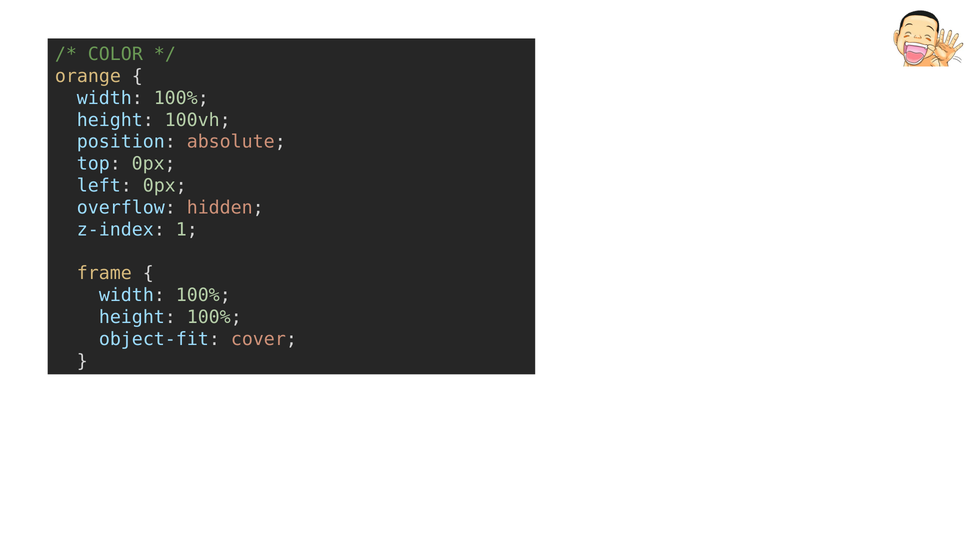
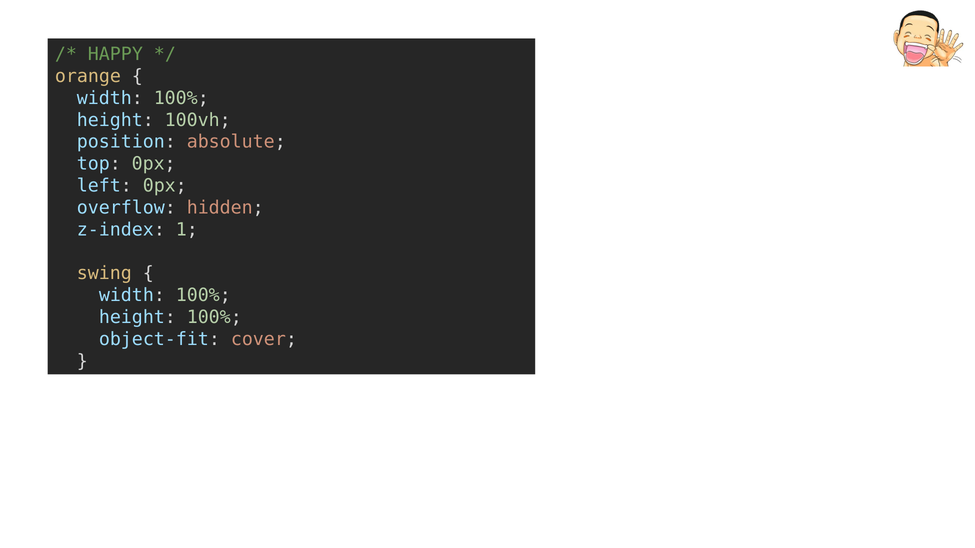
COLOR: COLOR -> HAPPY (115, 54)
frame: frame -> swing (104, 274)
